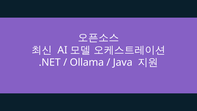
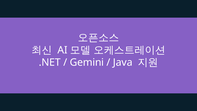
Ollama: Ollama -> Gemini (87, 62)
